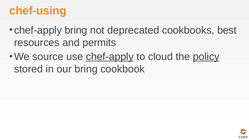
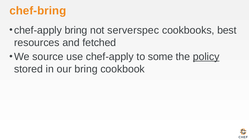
chef-using: chef-using -> chef-bring (38, 11)
deprecated: deprecated -> serverspec (133, 30)
permits: permits -> fetched (99, 43)
chef-apply underline: present -> none (110, 57)
cloud: cloud -> some (160, 57)
